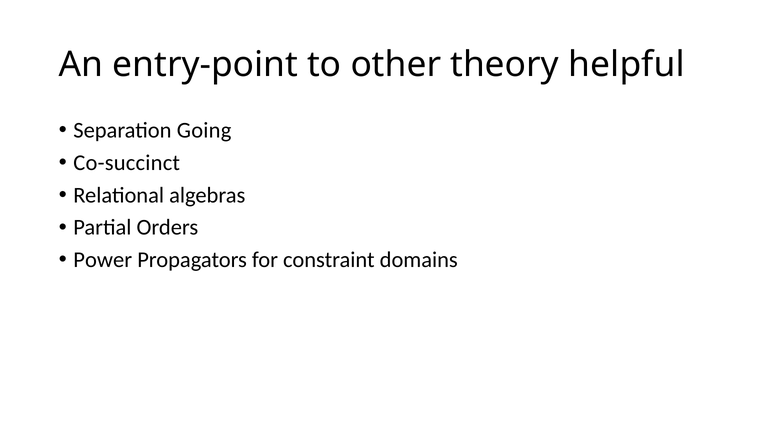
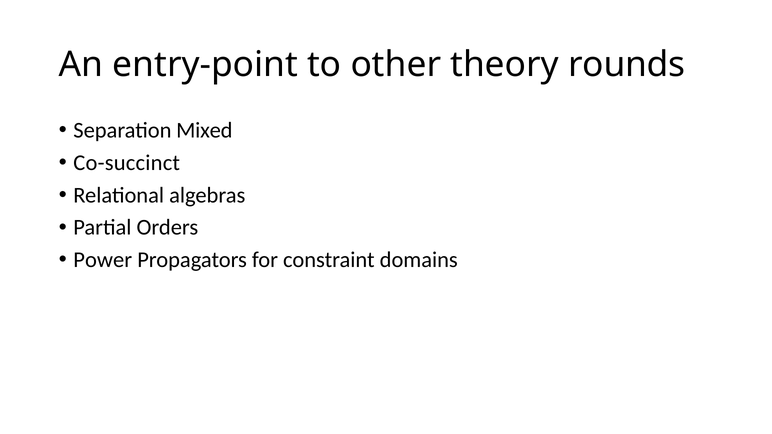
helpful: helpful -> rounds (627, 65)
Going: Going -> Mixed (204, 131)
